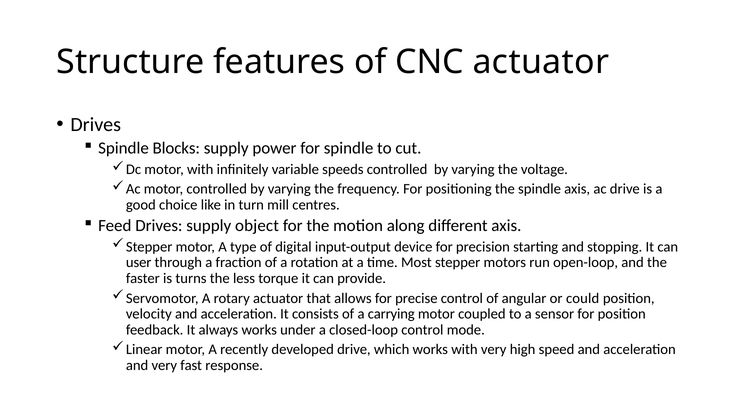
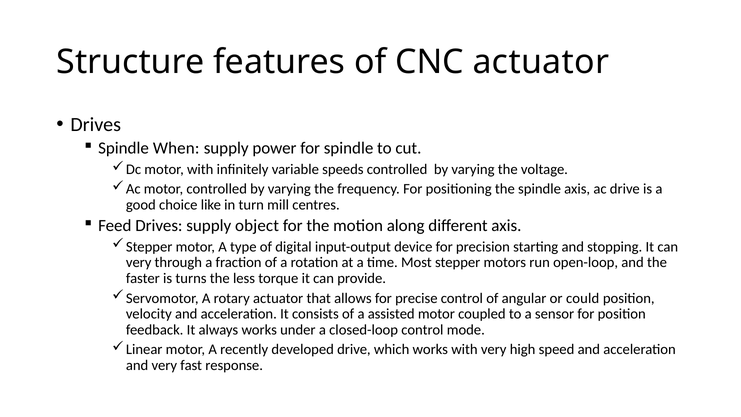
Blocks: Blocks -> When (176, 148)
user: user -> very (139, 263)
carrying: carrying -> assisted (391, 314)
